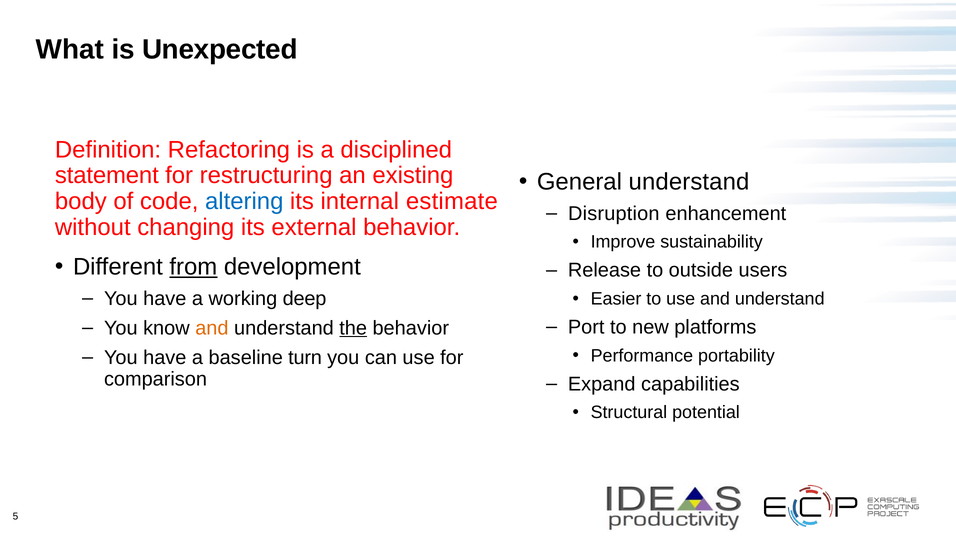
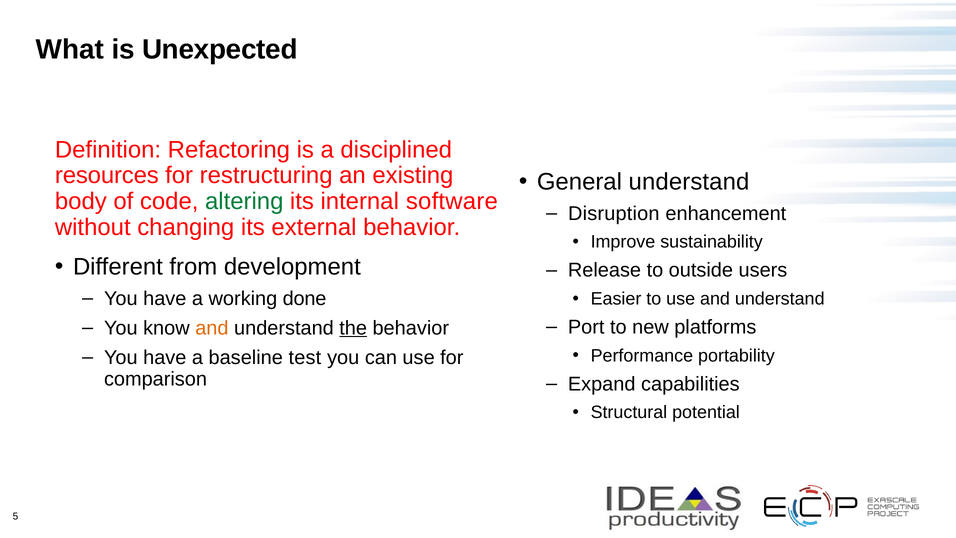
statement: statement -> resources (107, 175)
altering colour: blue -> green (244, 201)
estimate: estimate -> software (452, 201)
from underline: present -> none (193, 267)
deep: deep -> done (305, 299)
turn: turn -> test (305, 357)
